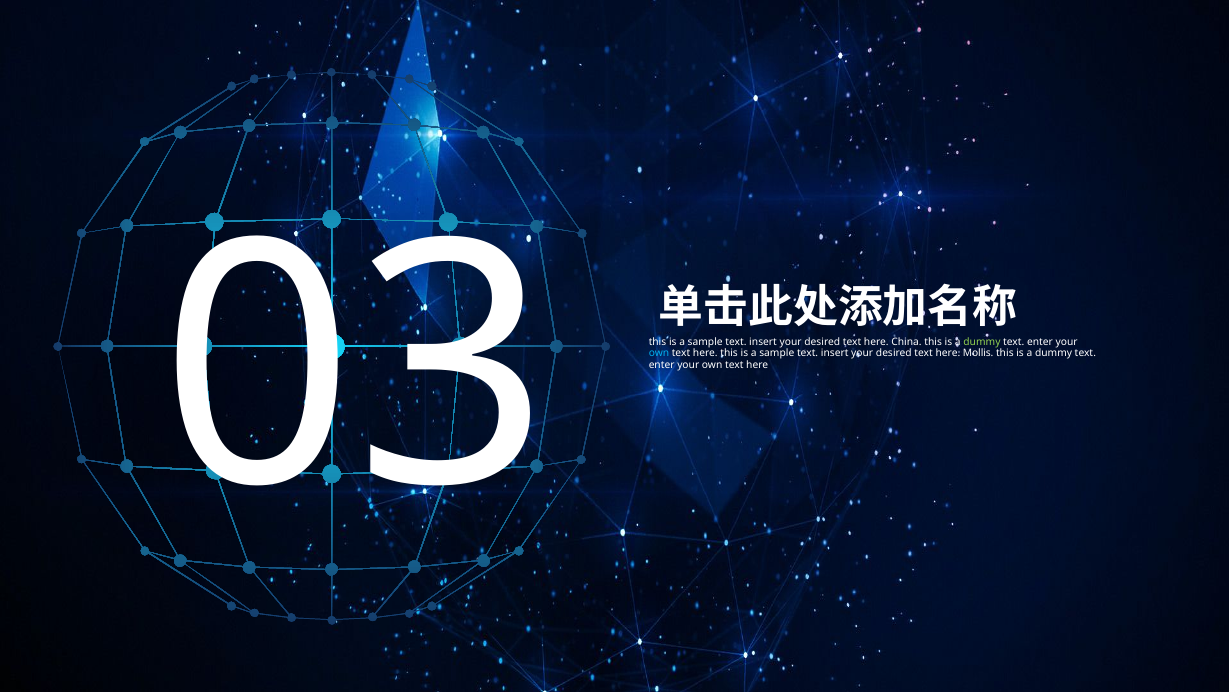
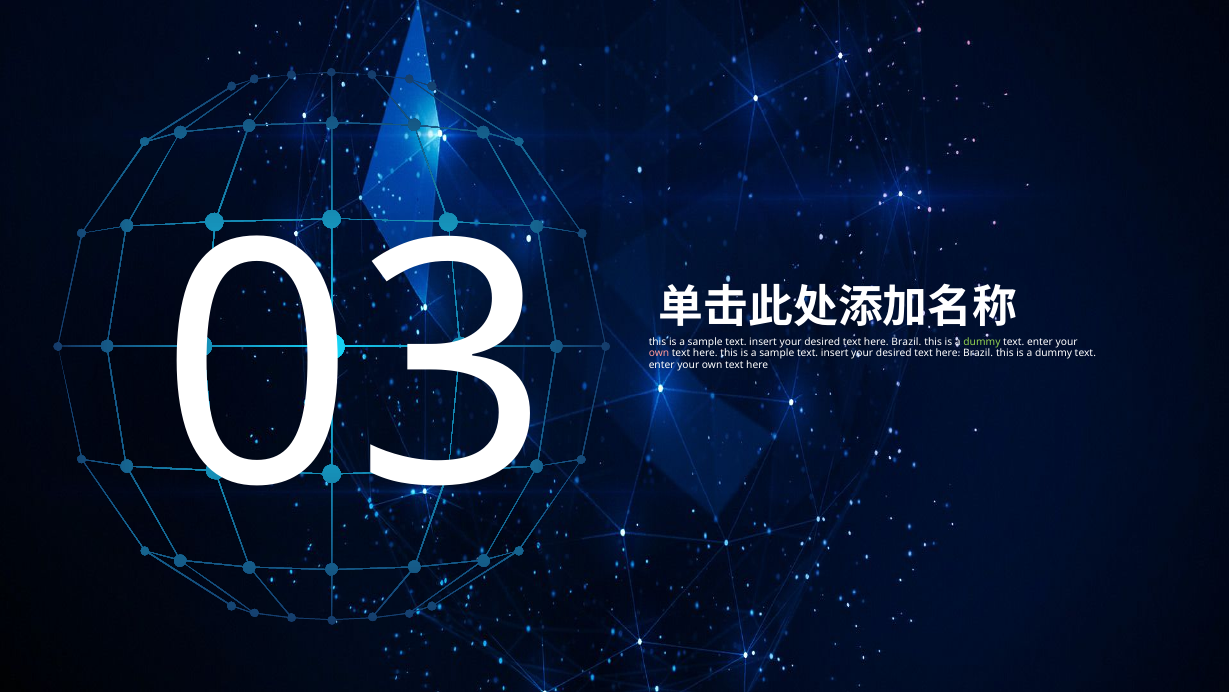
China: China -> Brazil (906, 341)
own colour: light blue -> pink (659, 353)
Mollis: Mollis -> Brazil (978, 353)
